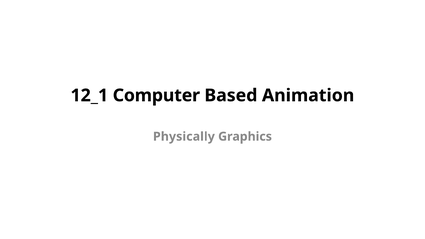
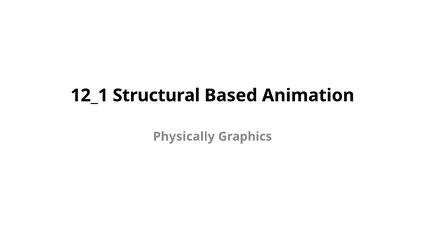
Computer: Computer -> Structural (156, 95)
